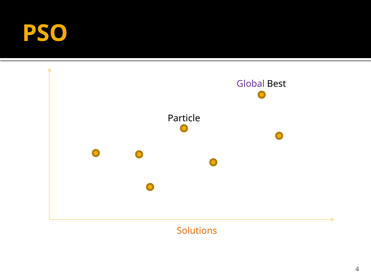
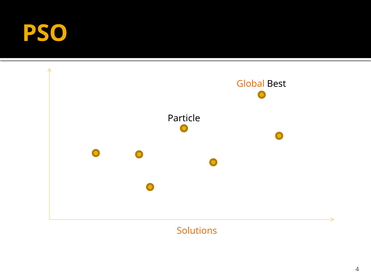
Global colour: purple -> orange (251, 84)
